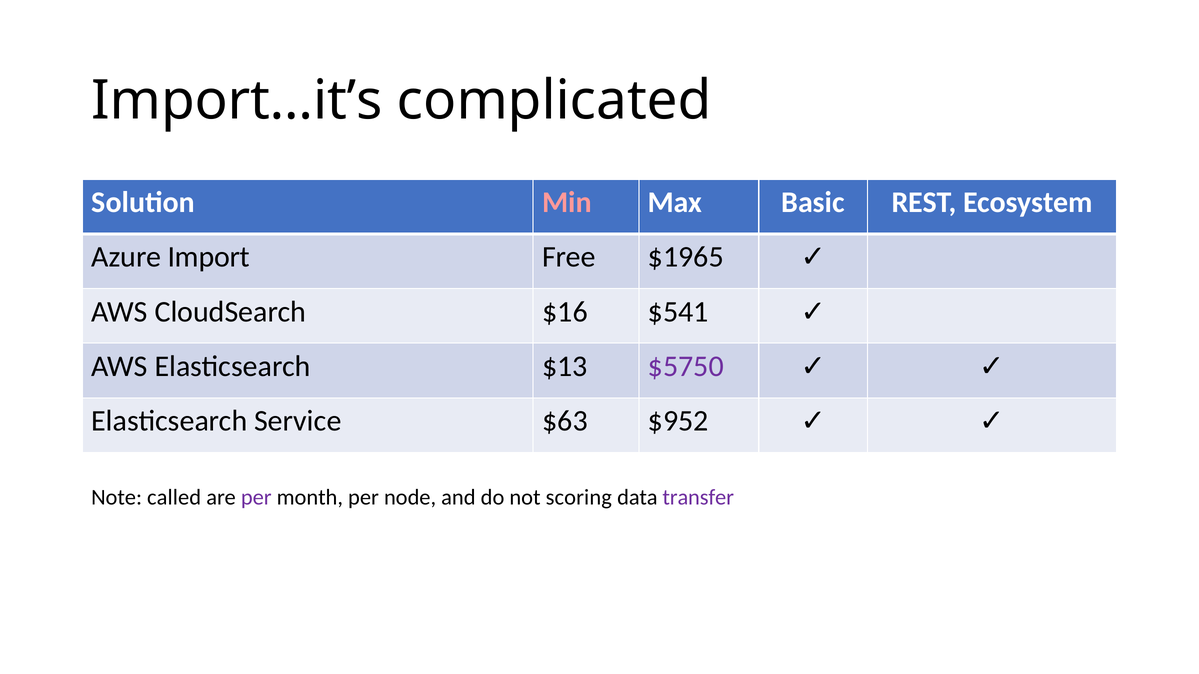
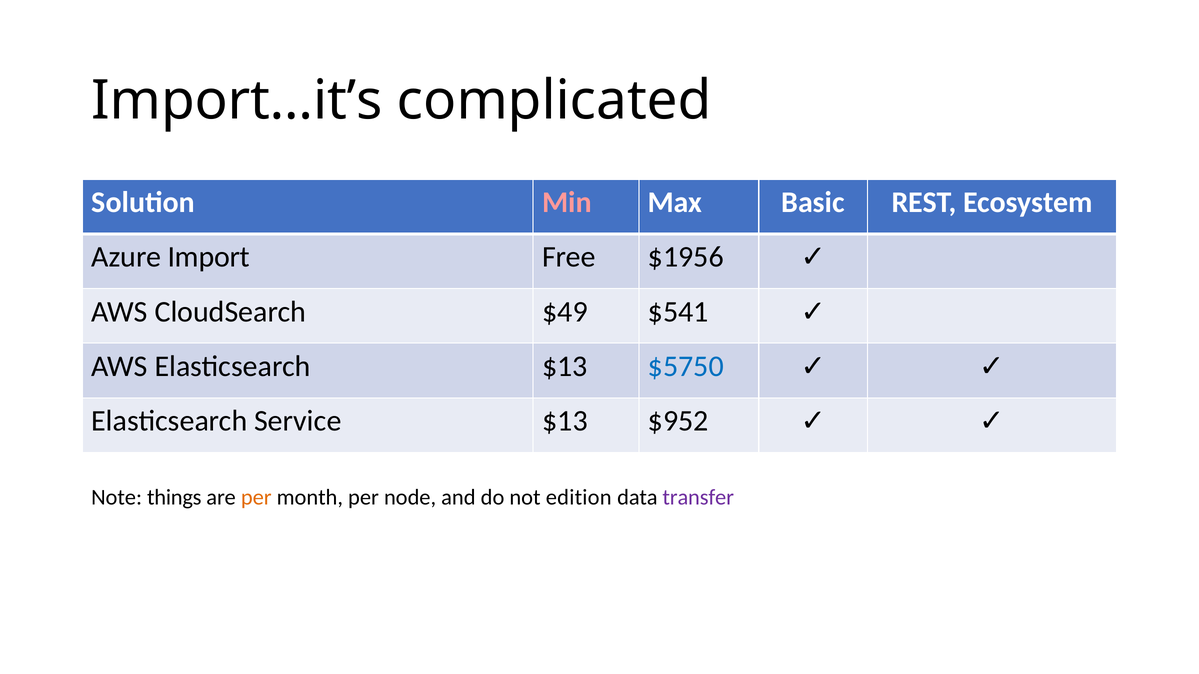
$1965: $1965 -> $1956 (686, 257)
$16: $16 -> $49 (565, 312)
$5750 colour: purple -> blue (686, 366)
Service $63: $63 -> $13 (565, 421)
called: called -> things (174, 497)
per colour: purple -> orange (256, 497)
scoring: scoring -> edition (579, 497)
